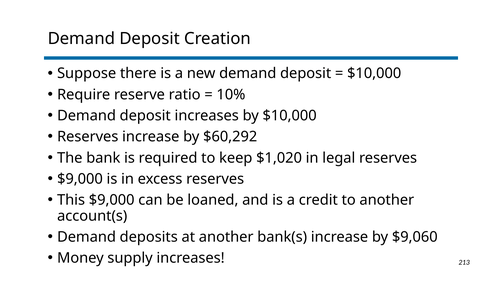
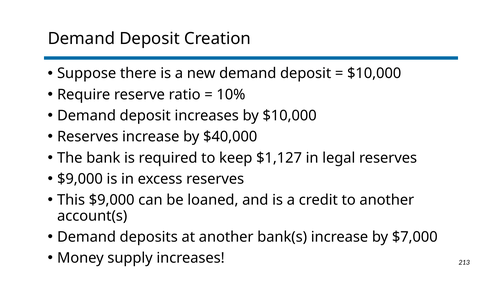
$60,292: $60,292 -> $40,000 (230, 136)
$1,020: $1,020 -> $1,127 (279, 157)
$9,060: $9,060 -> $7,000 (415, 236)
